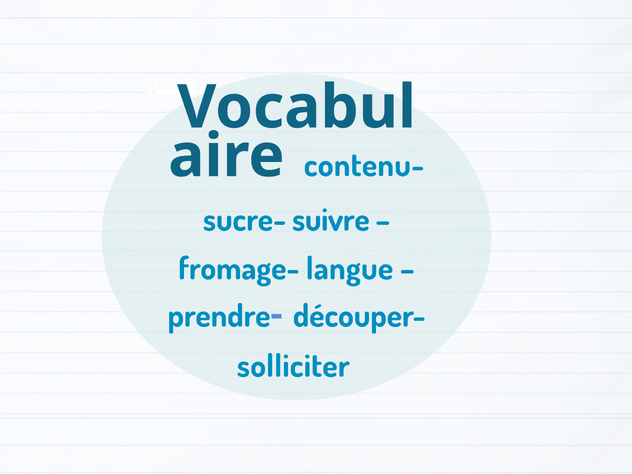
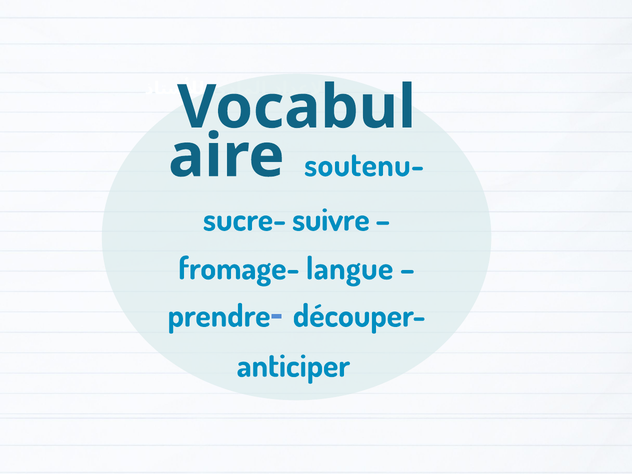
contenu-: contenu- -> soutenu- (364, 166)
solliciter: solliciter -> anticiper (293, 366)
